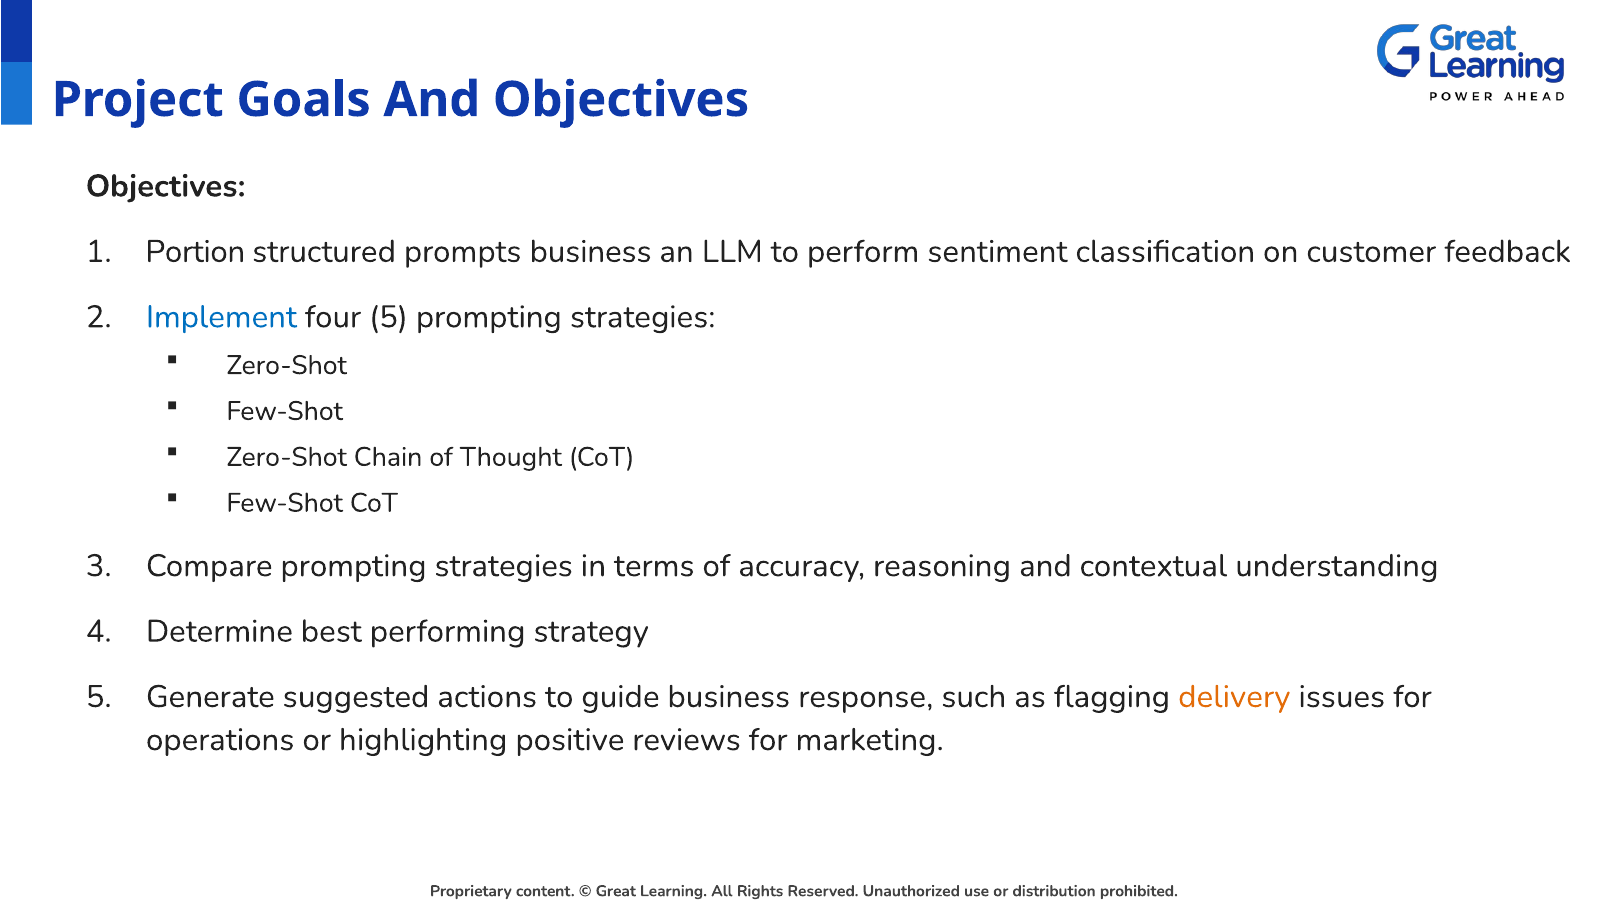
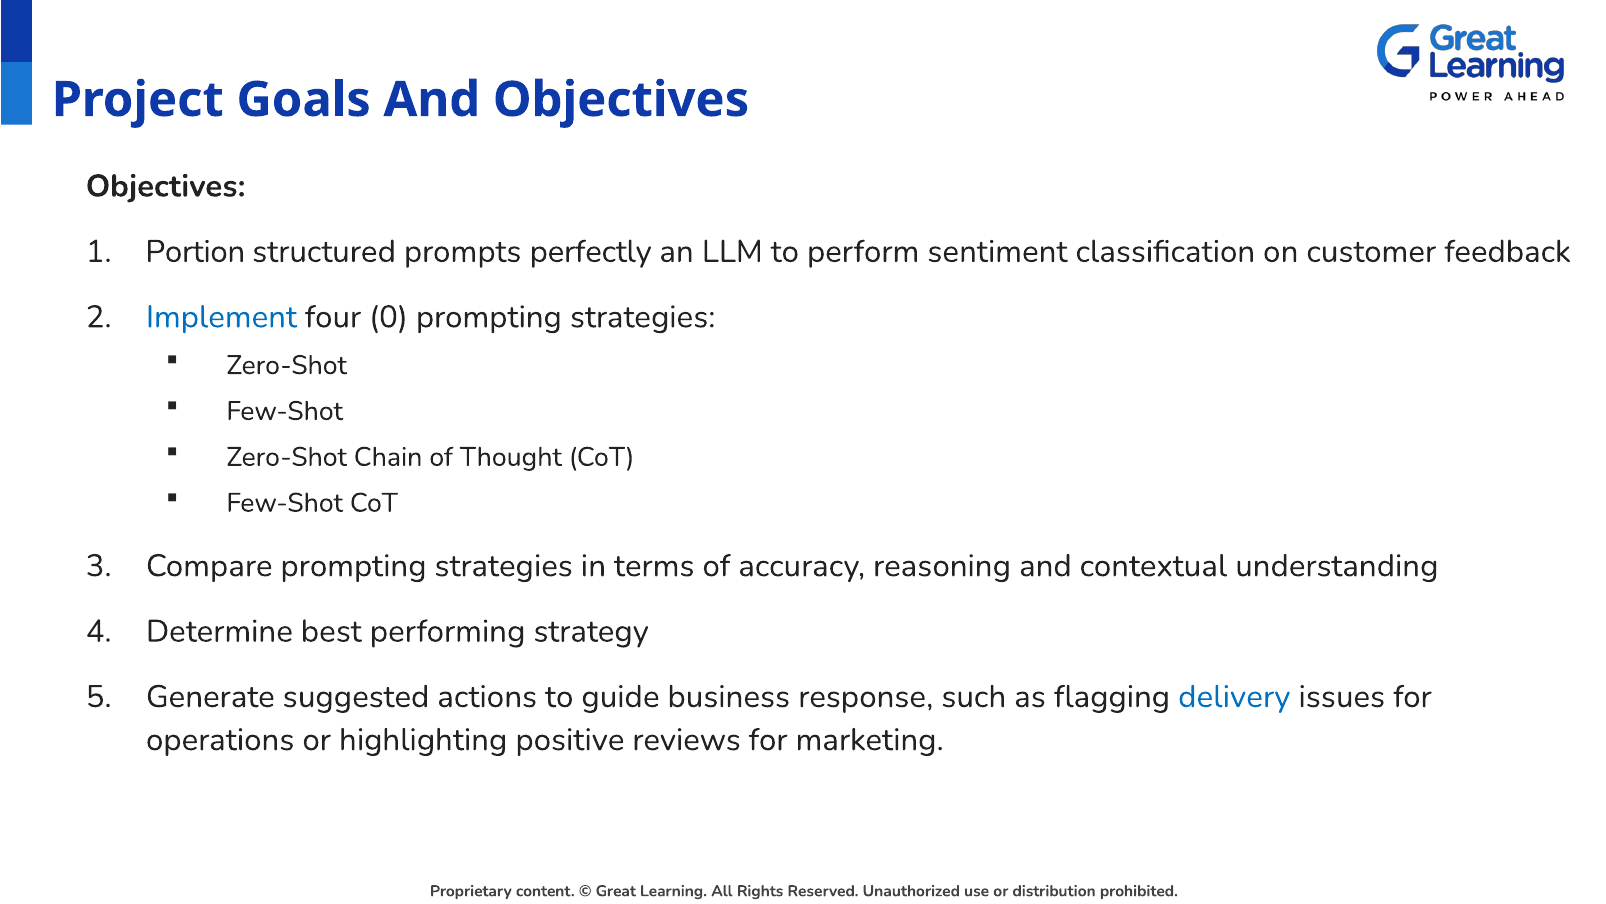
prompts business: business -> perfectly (591, 251)
four 5: 5 -> 0 (388, 317)
delivery colour: orange -> blue (1234, 696)
